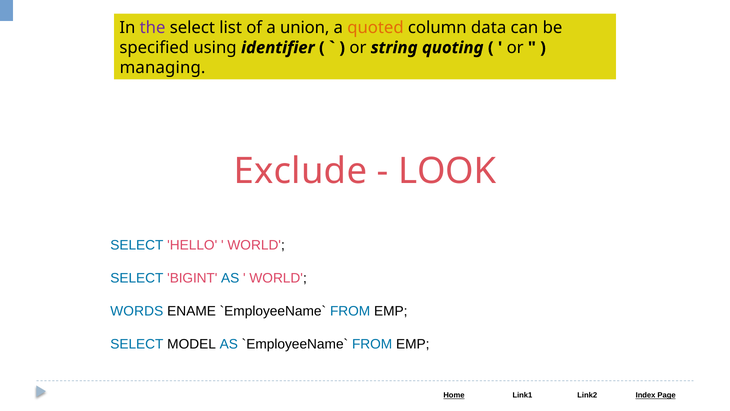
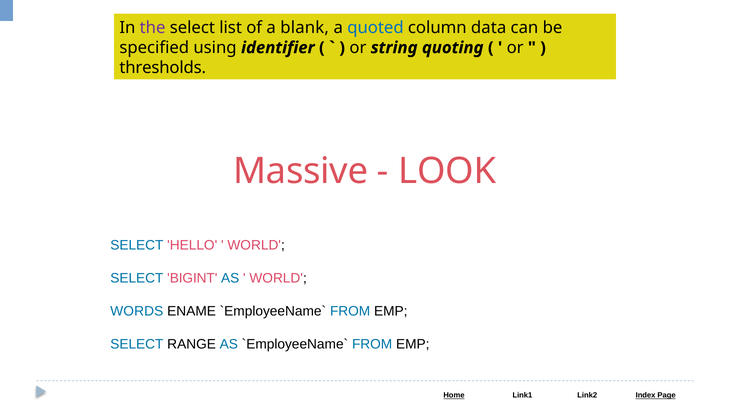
union: union -> blank (305, 28)
quoted colour: orange -> blue (375, 28)
managing: managing -> thresholds (163, 68)
Exclude: Exclude -> Massive (301, 171)
MODEL: MODEL -> RANGE (192, 344)
